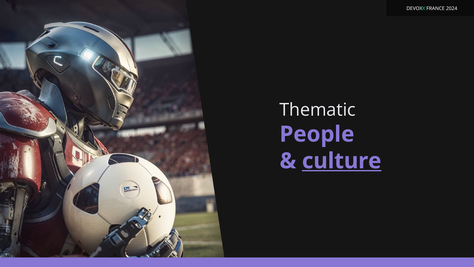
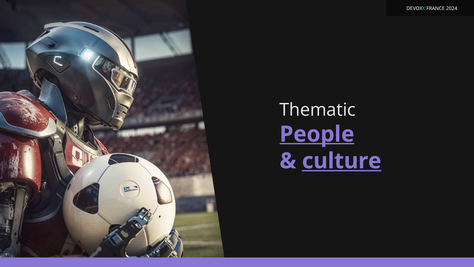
People underline: none -> present (317, 134)
